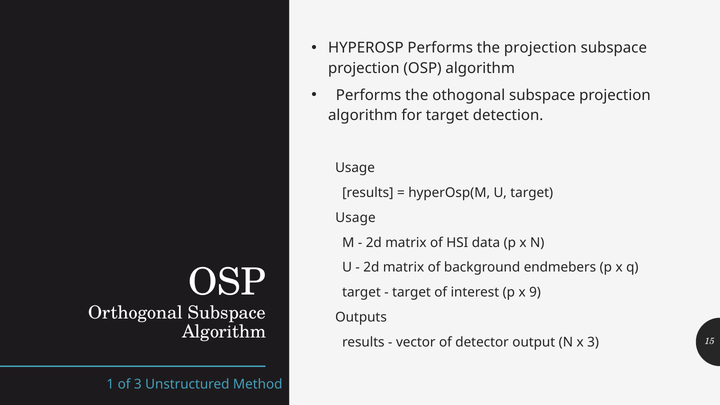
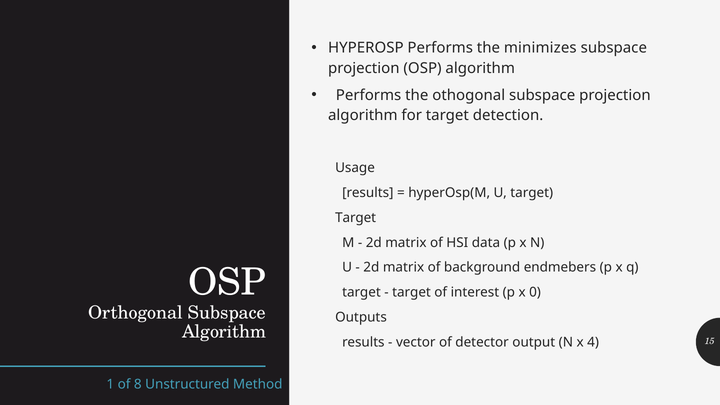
the projection: projection -> minimizes (540, 48)
Usage: Usage -> Target (356, 218)
9: 9 -> 0 (535, 292)
x 3: 3 -> 4 (593, 342)
of 3: 3 -> 8 (138, 384)
